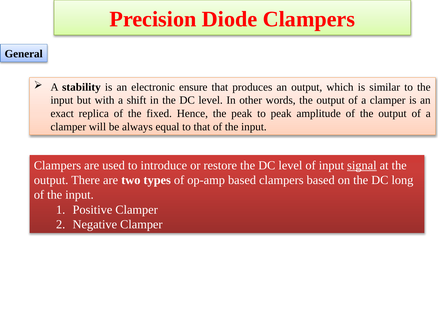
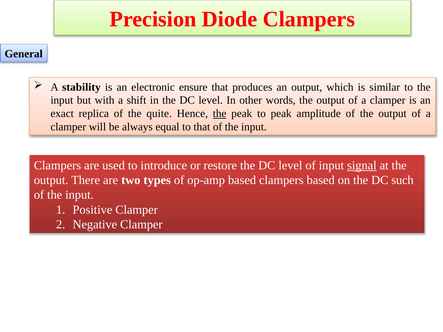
fixed: fixed -> quite (159, 114)
the underline: none -> present (220, 114)
long: long -> such (402, 180)
